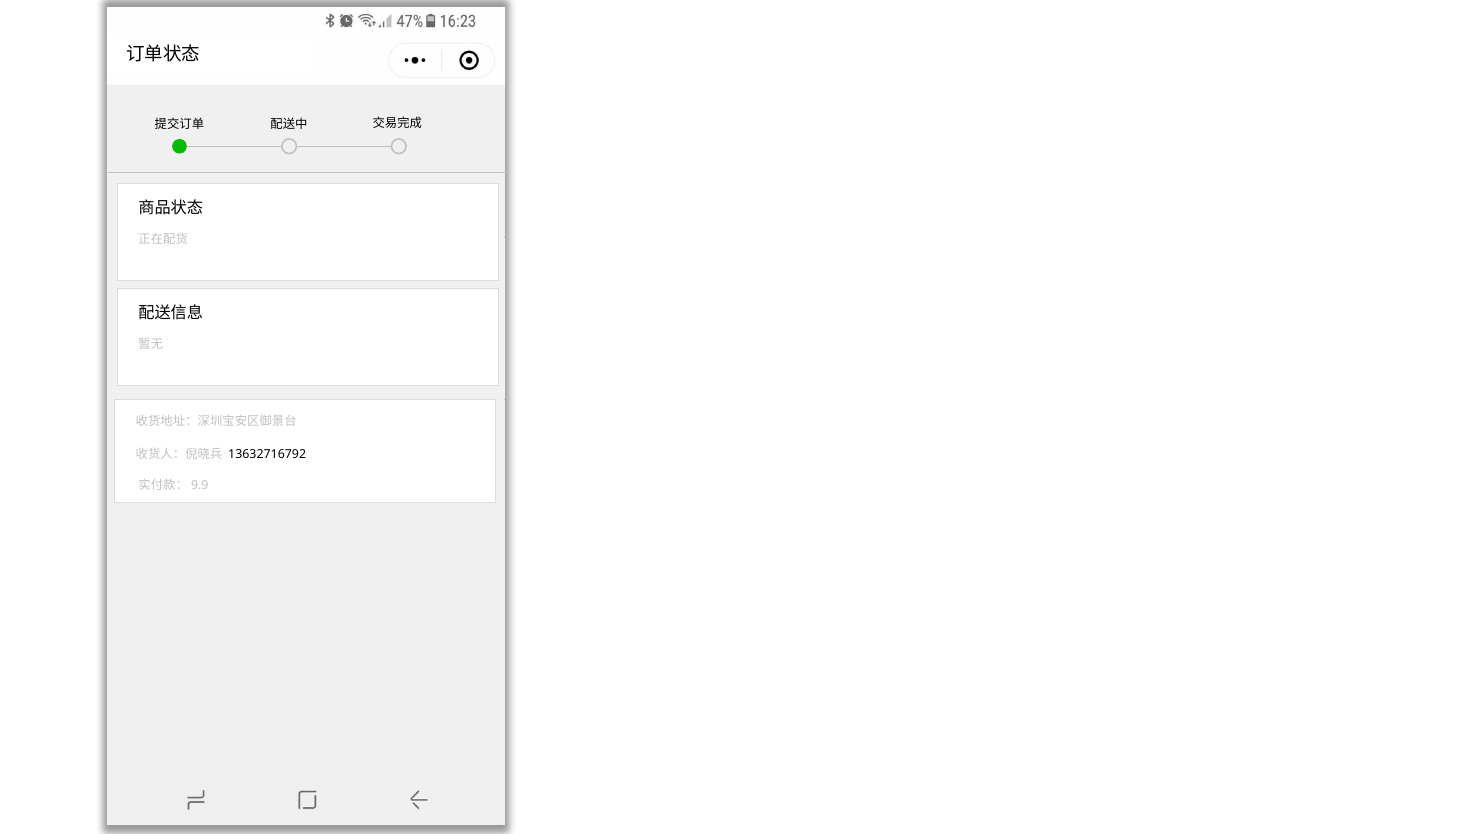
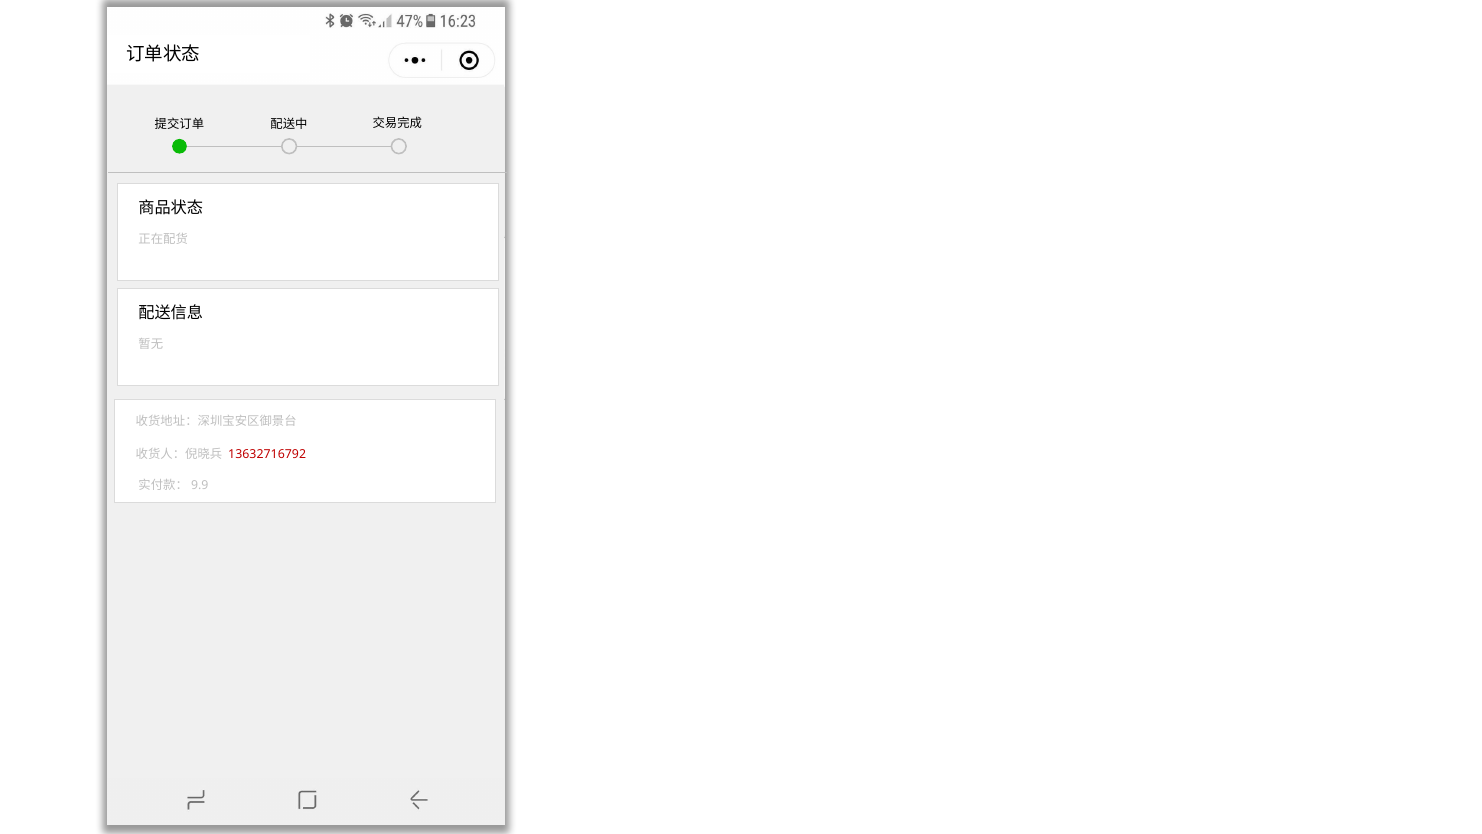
13632716792 colour: black -> red (267, 455)
